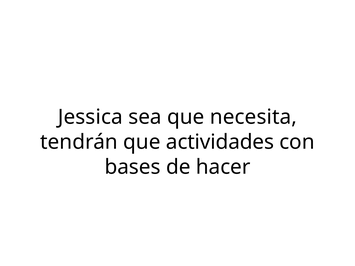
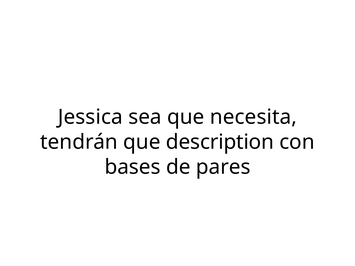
actividades: actividades -> description (220, 142)
hacer: hacer -> pares (223, 167)
